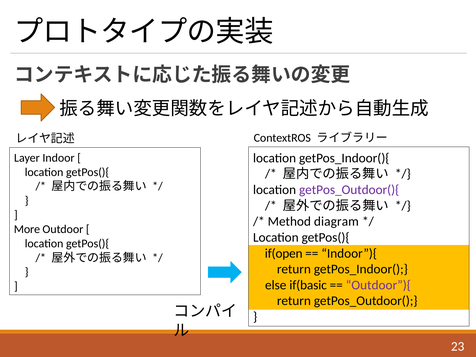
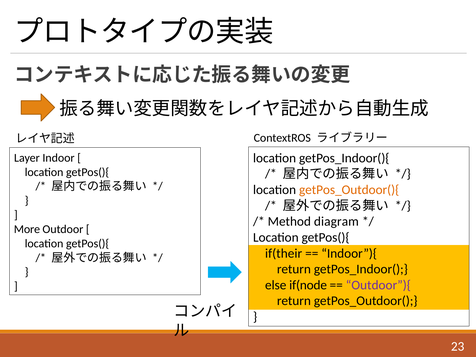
getPos_Outdoor(){ colour: purple -> orange (349, 190)
if(open: if(open -> if(their (284, 253)
if(basic: if(basic -> if(node (308, 285)
